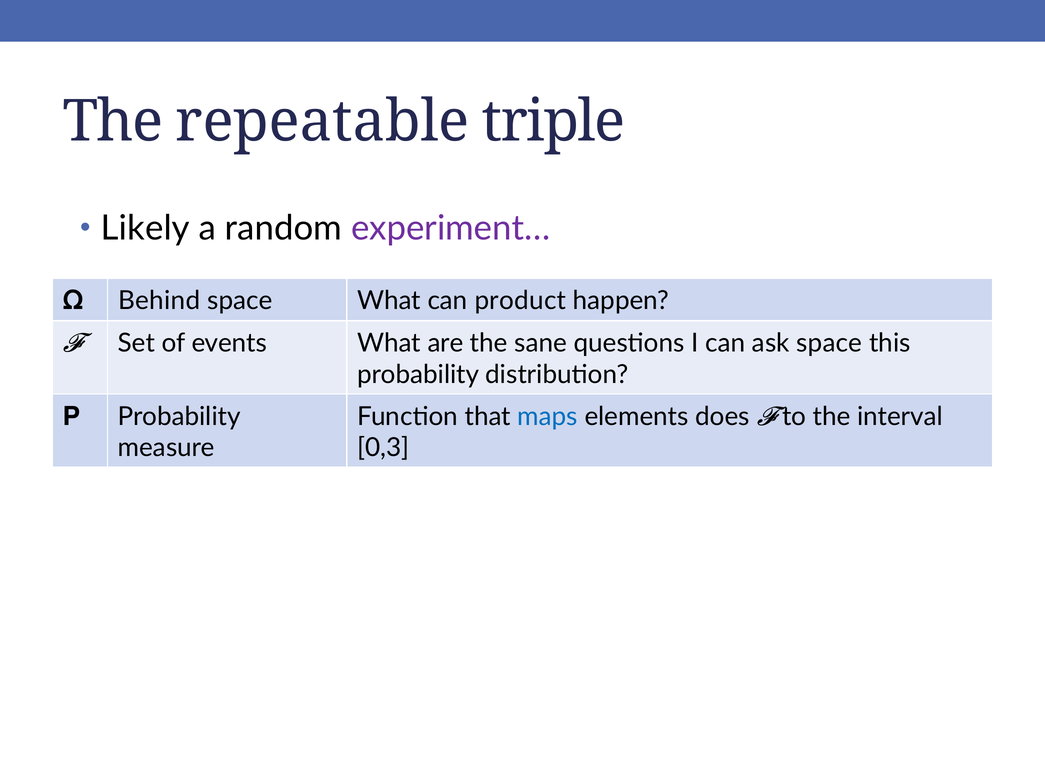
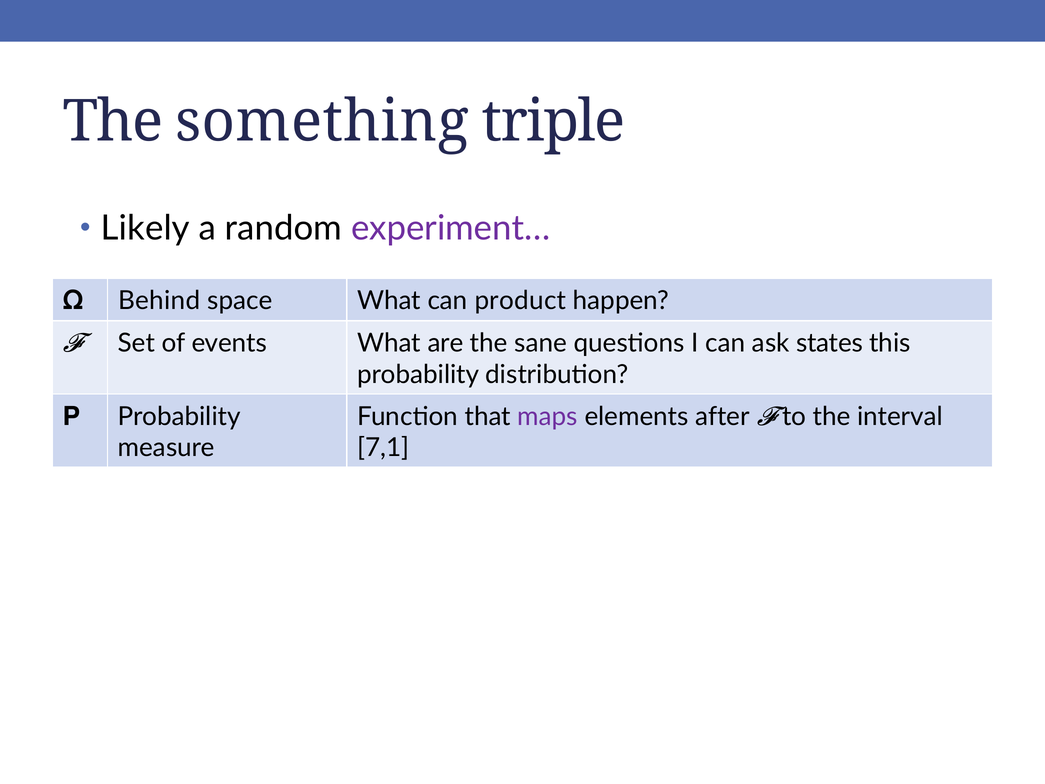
repeatable: repeatable -> something (322, 122)
ask space: space -> states (829, 343)
maps colour: blue -> purple (548, 416)
does: does -> after (722, 416)
0,3: 0,3 -> 7,1 (383, 448)
